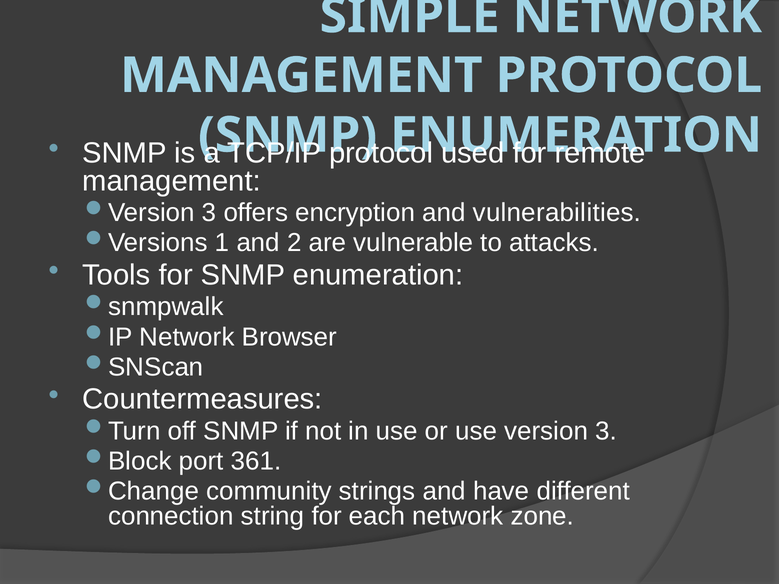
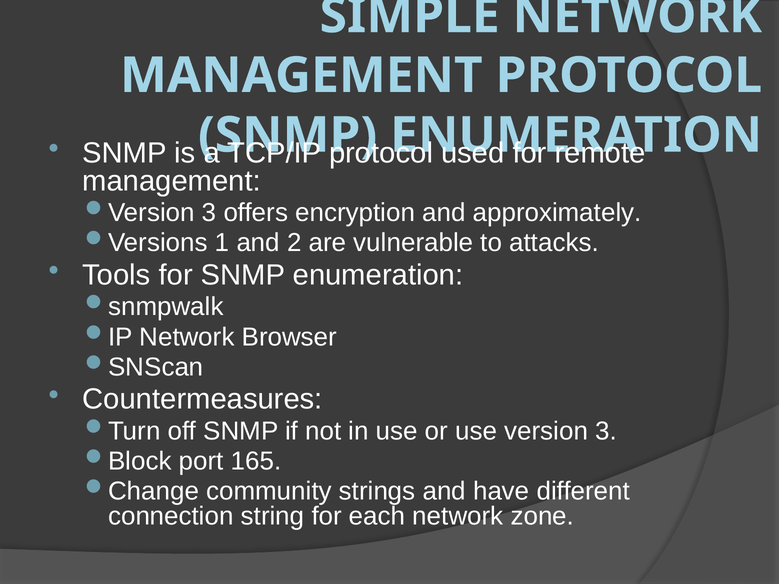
vulnerabilities: vulnerabilities -> approximately (557, 213)
361: 361 -> 165 (256, 461)
